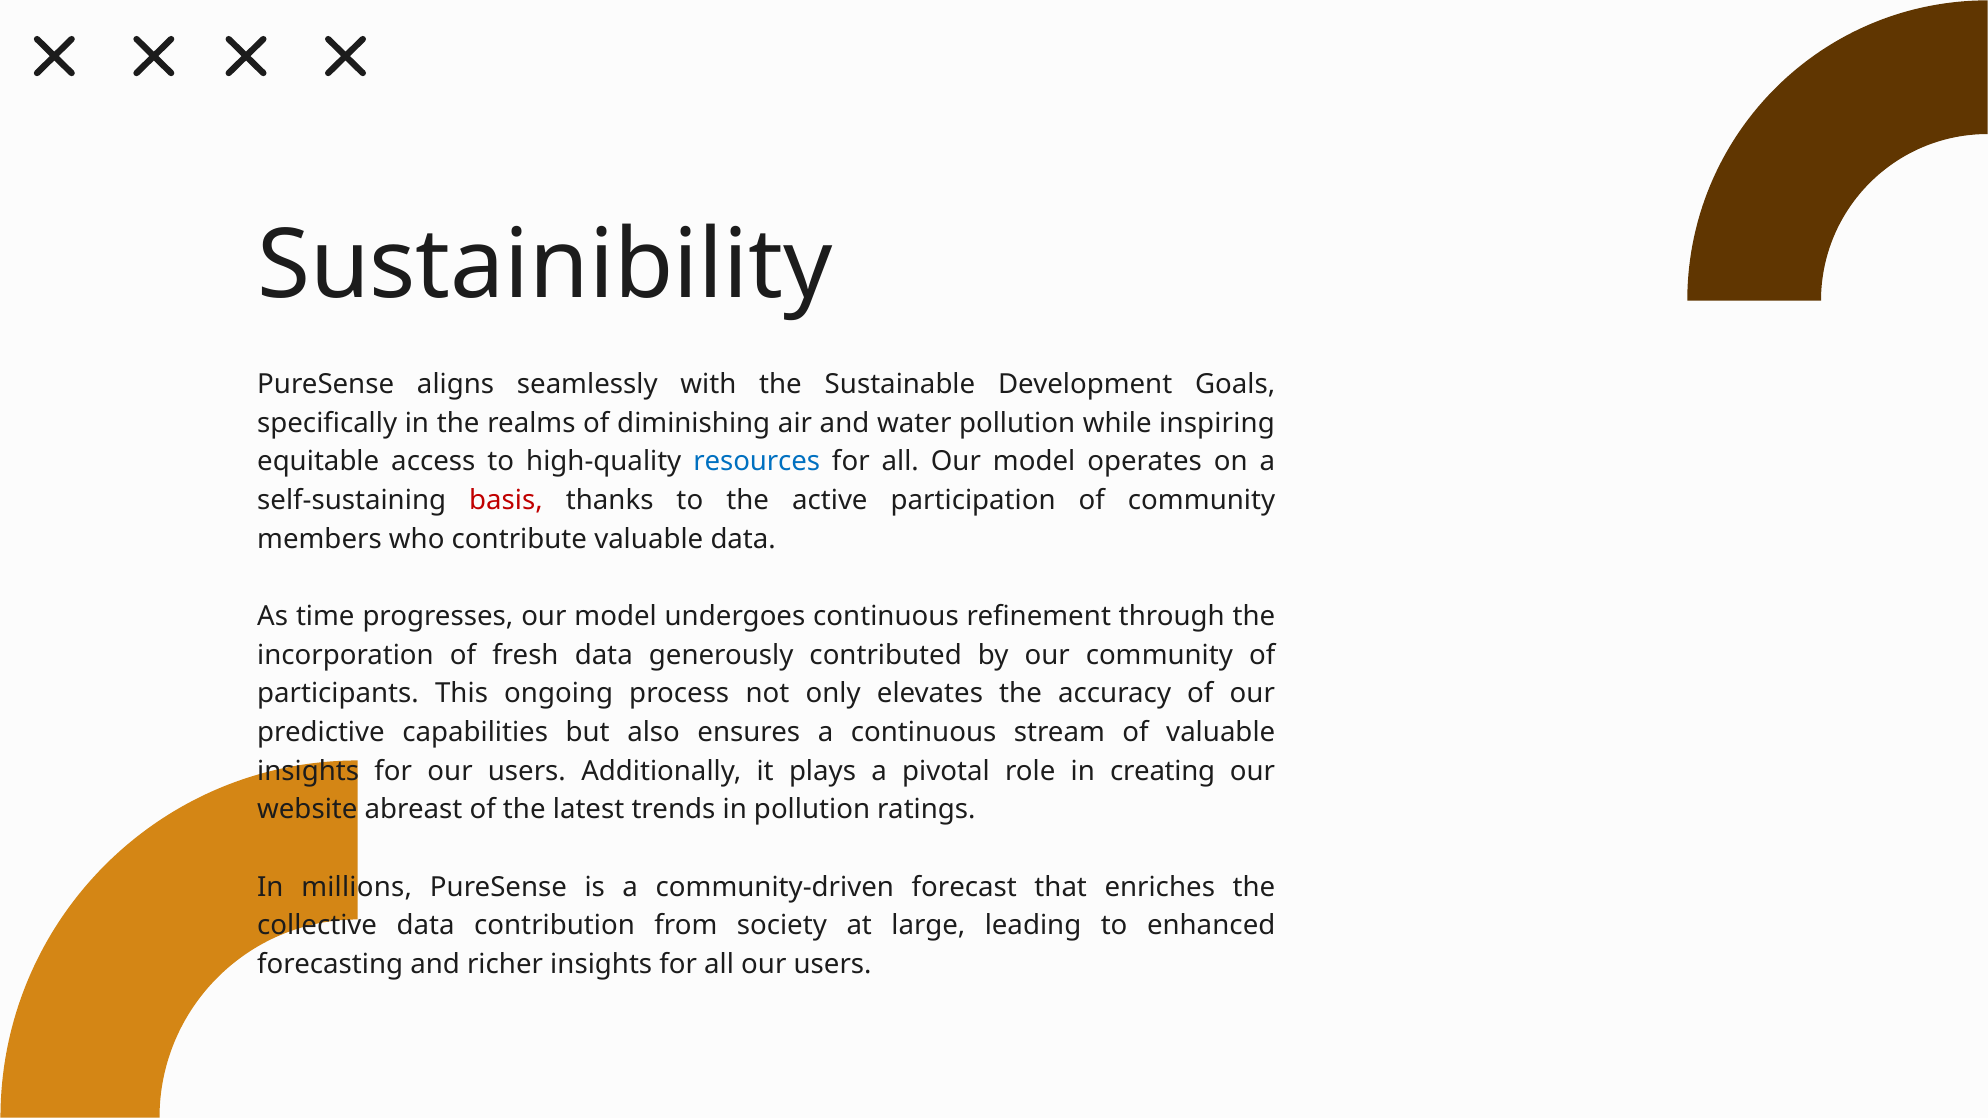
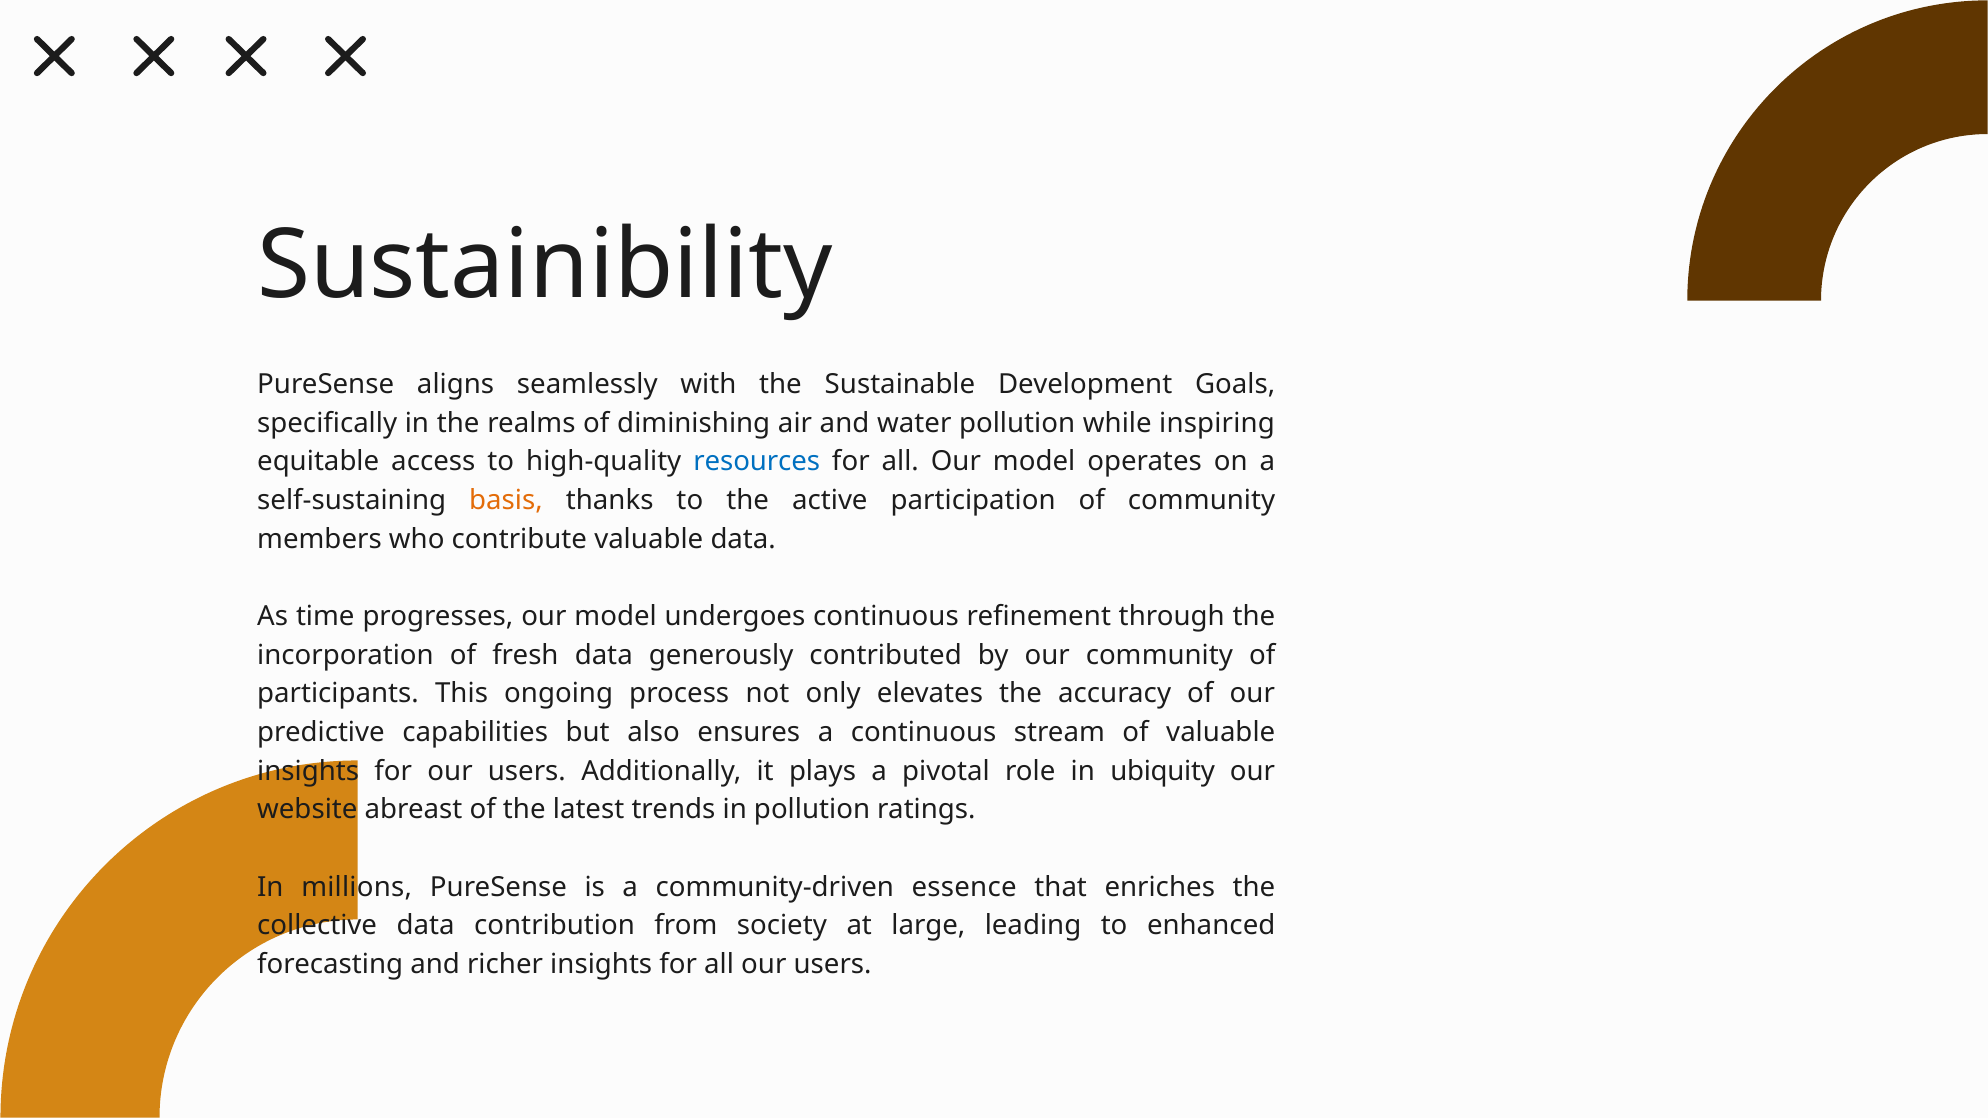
basis colour: red -> orange (506, 501)
creating: creating -> ubiquity (1163, 771)
forecast: forecast -> essence (964, 887)
